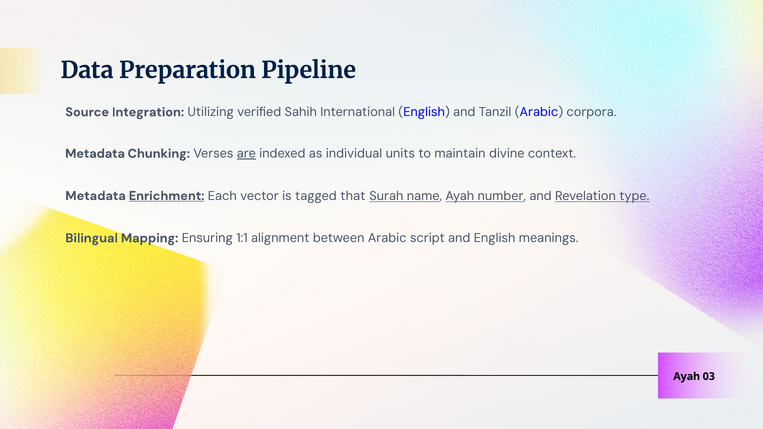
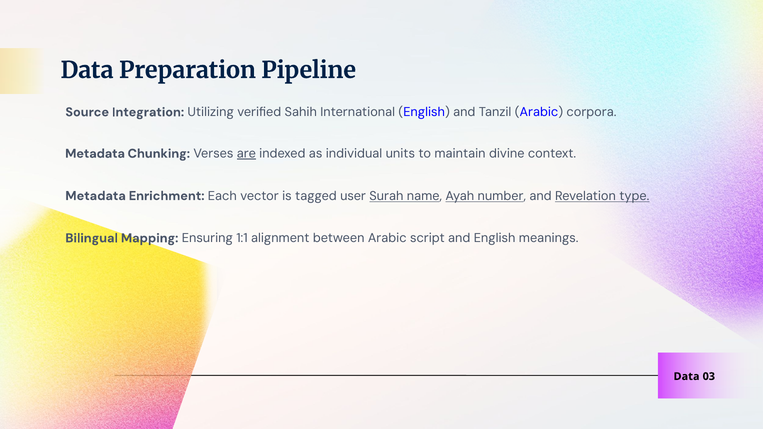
Enrichment underline: present -> none (167, 196)
that: that -> user (353, 196)
Ayah: Ayah -> Data (687, 377)
